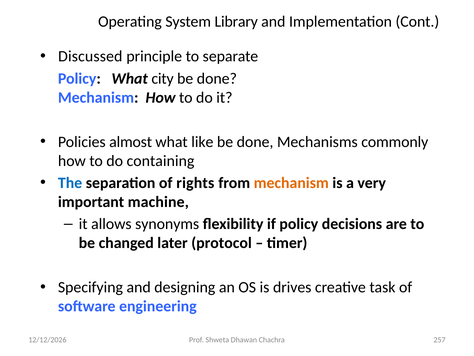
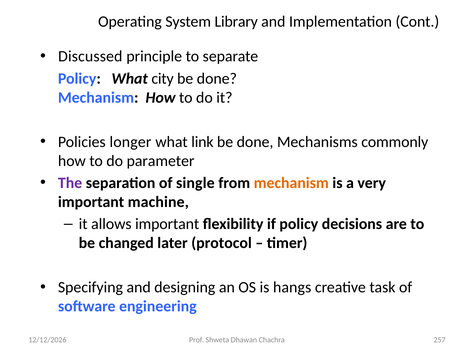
almost: almost -> longer (130, 142)
like: like -> link (202, 142)
containing: containing -> parameter (161, 161)
The colour: blue -> purple (70, 183)
rights: rights -> single (195, 183)
allows synonyms: synonyms -> important (167, 224)
drives: drives -> hangs (292, 287)
